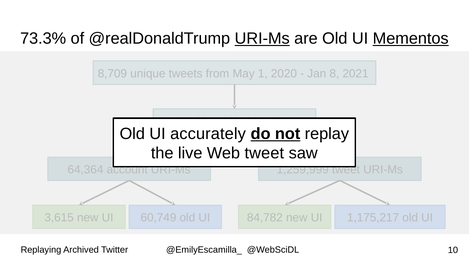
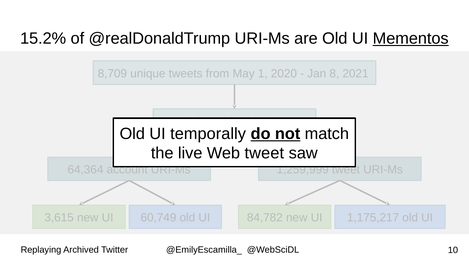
73.3%: 73.3% -> 15.2% (43, 38)
URI-Ms underline: present -> none (262, 38)
accurately: accurately -> temporally (208, 134)
replay: replay -> match (327, 134)
